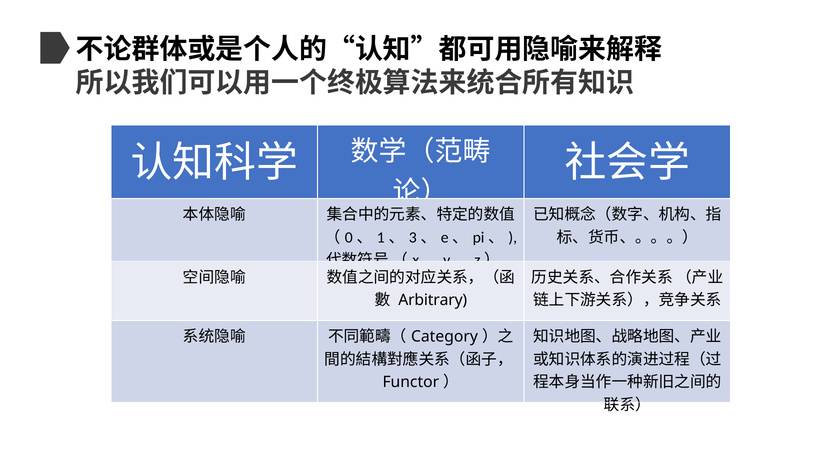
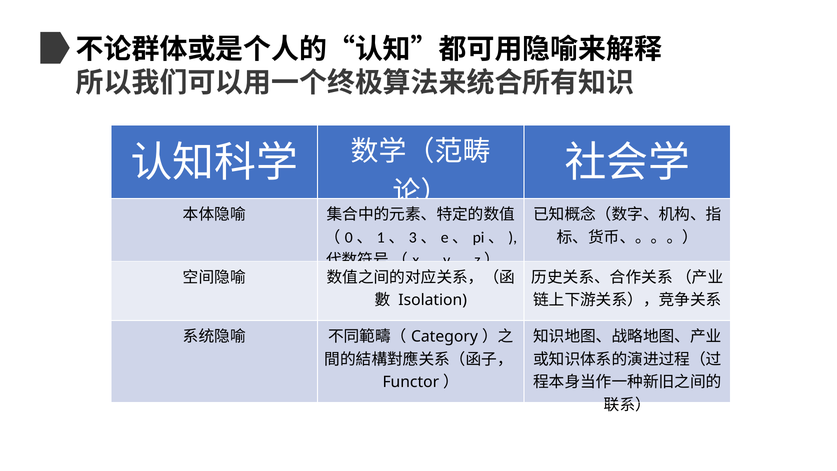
Arbitrary: Arbitrary -> Isolation (433, 300)
